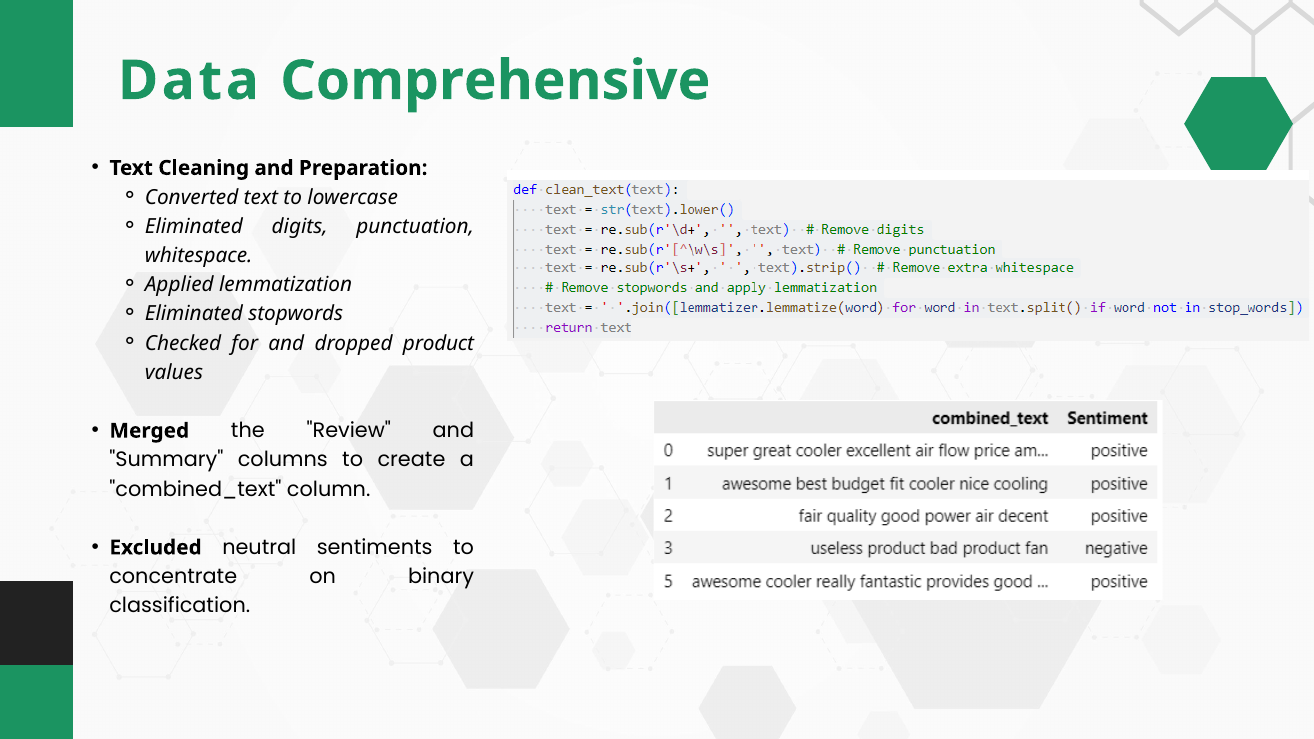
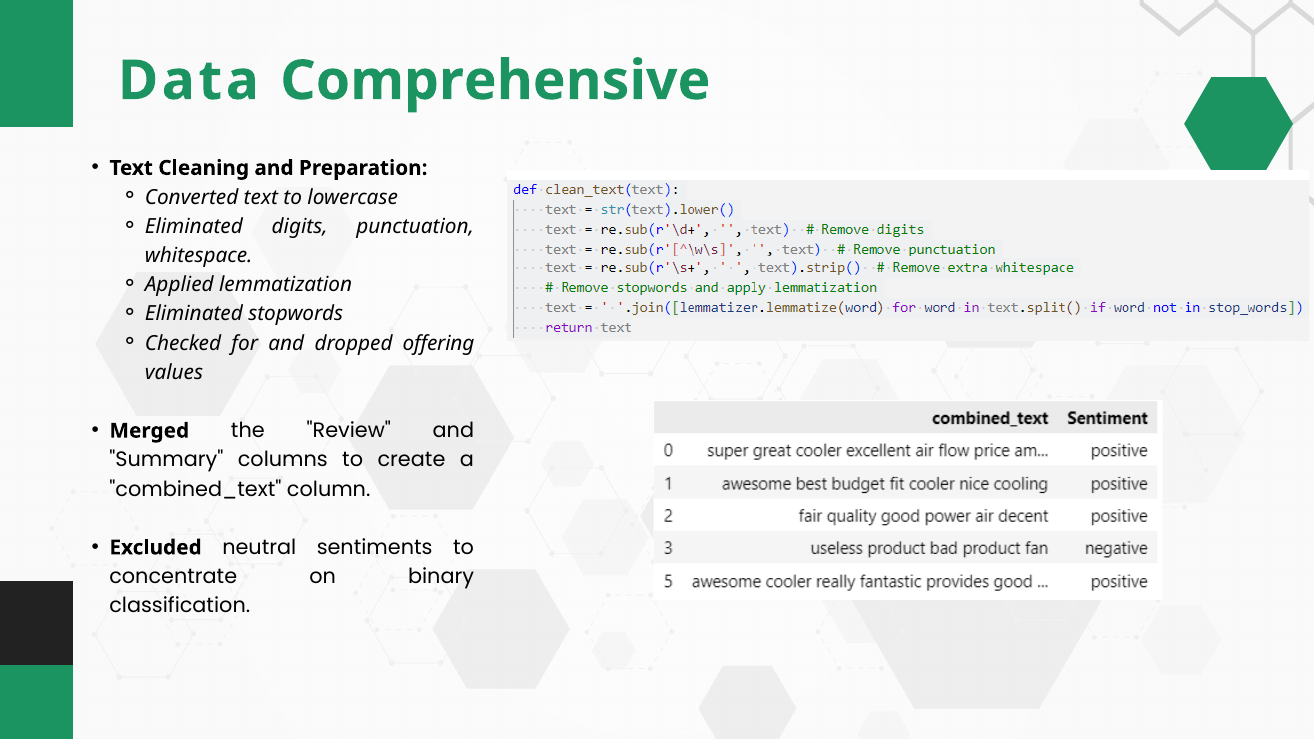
product: product -> offering (439, 343)
